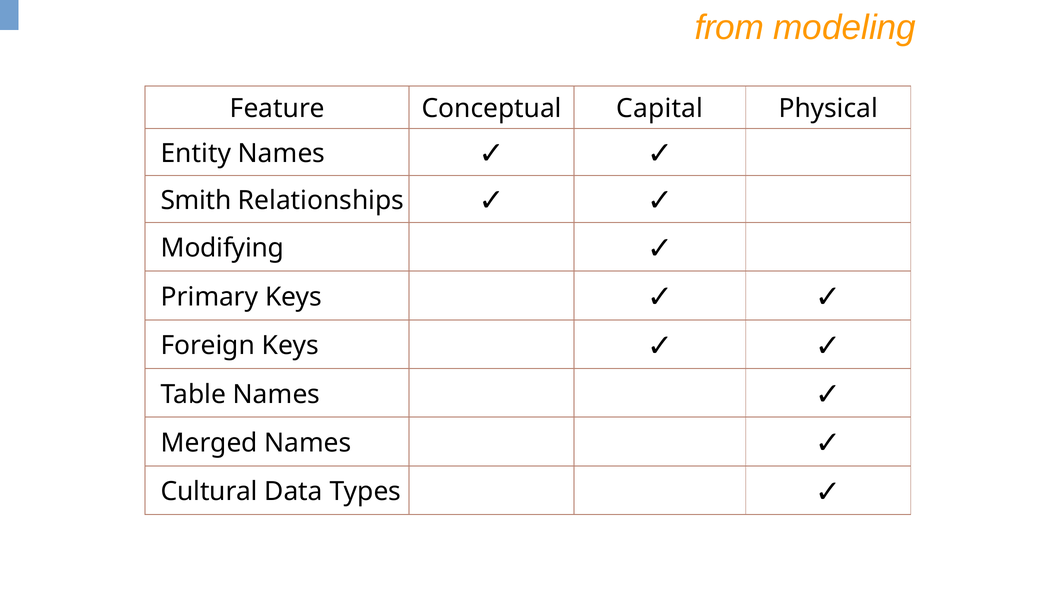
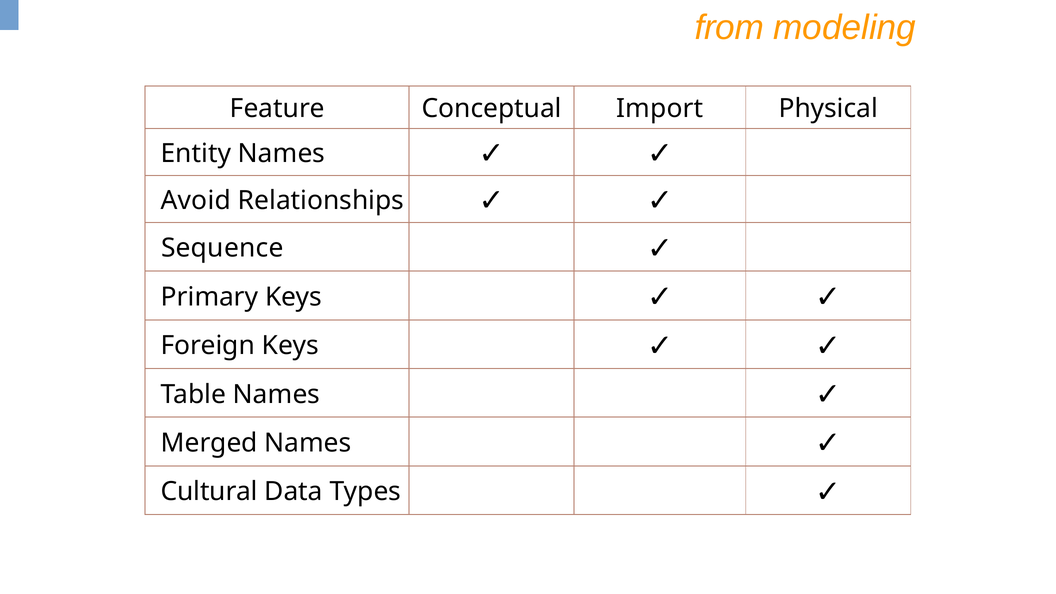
Capital: Capital -> Import (660, 109)
Smith: Smith -> Avoid (196, 200)
Modifying: Modifying -> Sequence (222, 248)
